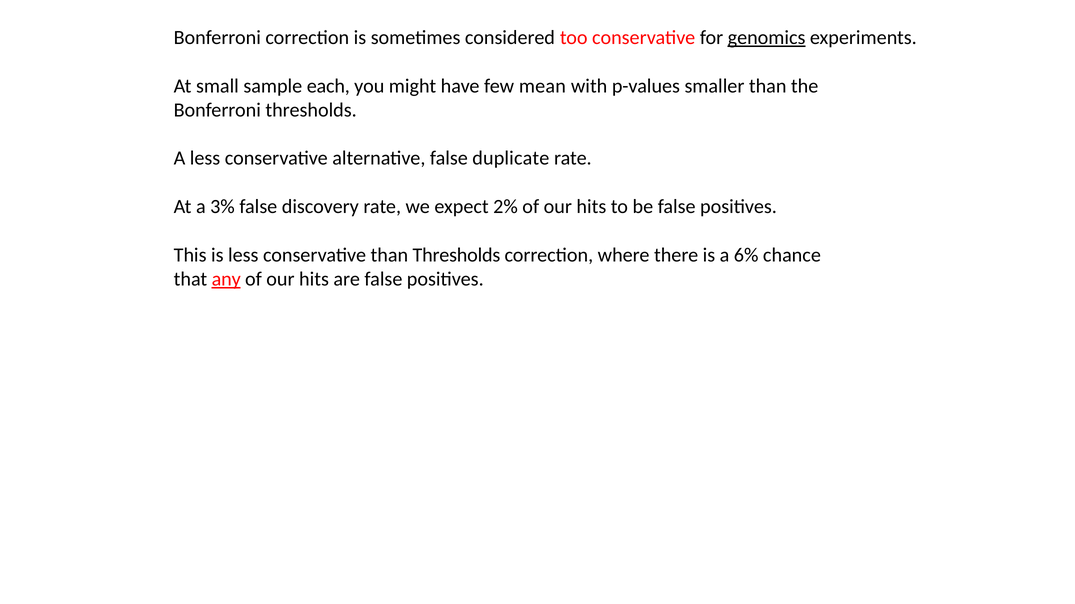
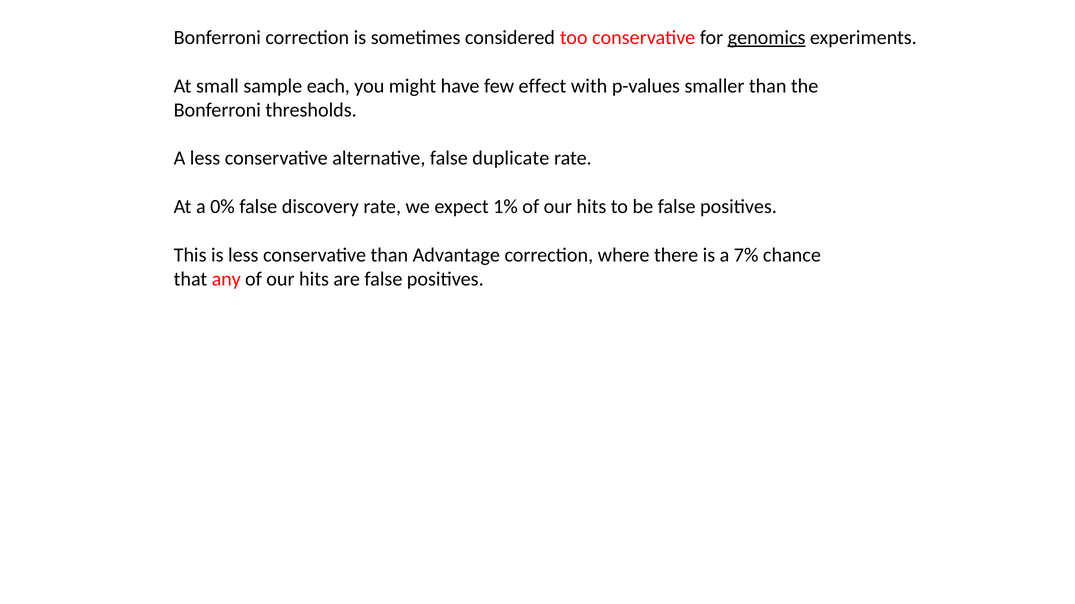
mean: mean -> effect (542, 86)
3%: 3% -> 0% (222, 207)
2%: 2% -> 1% (506, 207)
than Thresholds: Thresholds -> Advantage (456, 255)
6%: 6% -> 7% (746, 255)
any underline: present -> none (226, 279)
